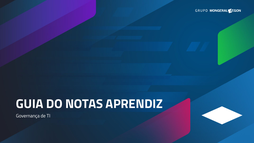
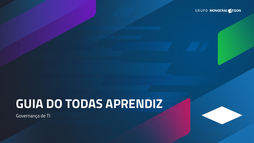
NOTAS: NOTAS -> TODAS (84, 104)
